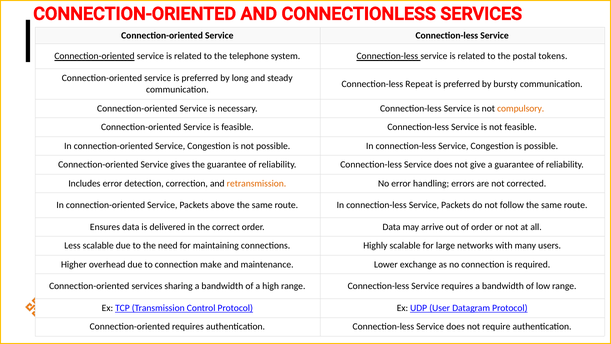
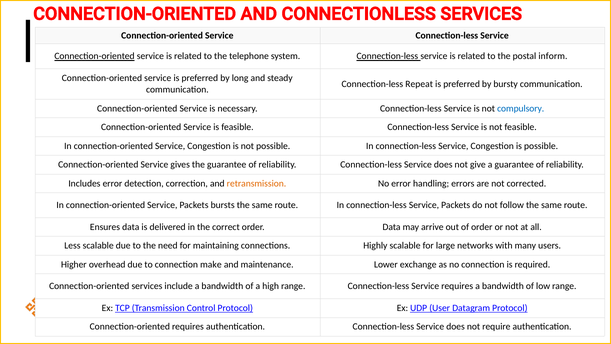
tokens: tokens -> inform (553, 56)
compulsory colour: orange -> blue (521, 108)
above: above -> bursts (223, 205)
sharing: sharing -> include (179, 286)
